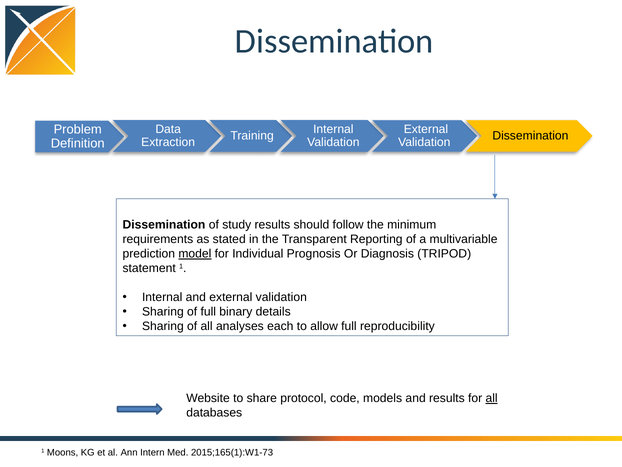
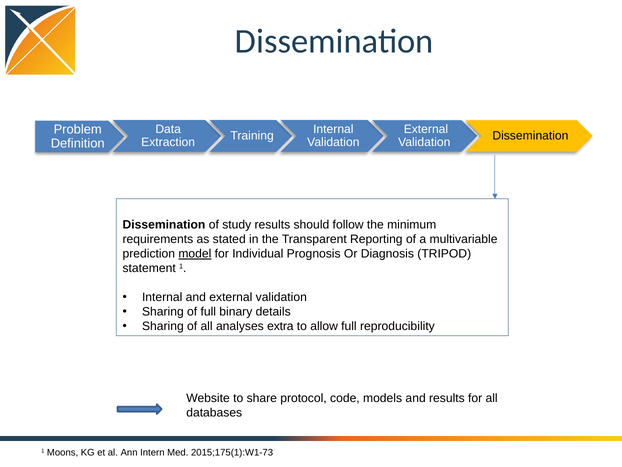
each: each -> extra (280, 326)
all underline: present -> none (492, 398)
2015;165(1):W1-73: 2015;165(1):W1-73 -> 2015;175(1):W1-73 (232, 452)
